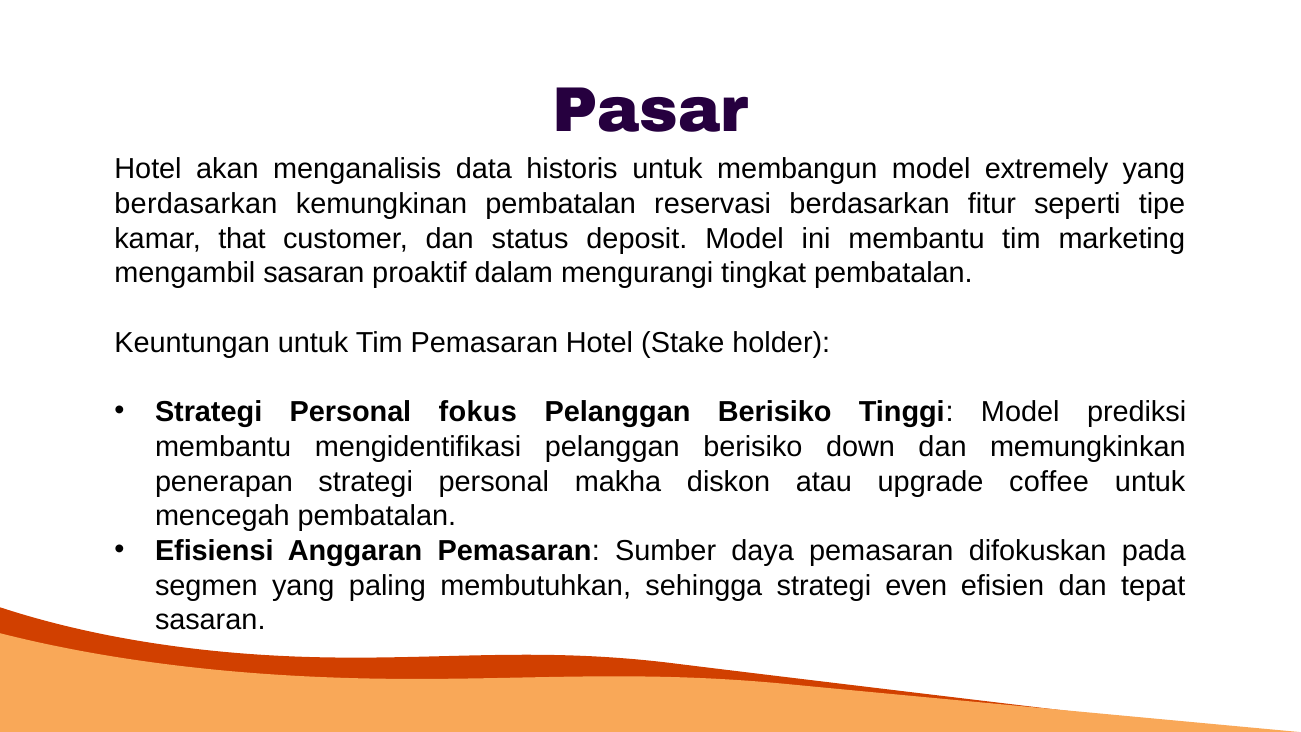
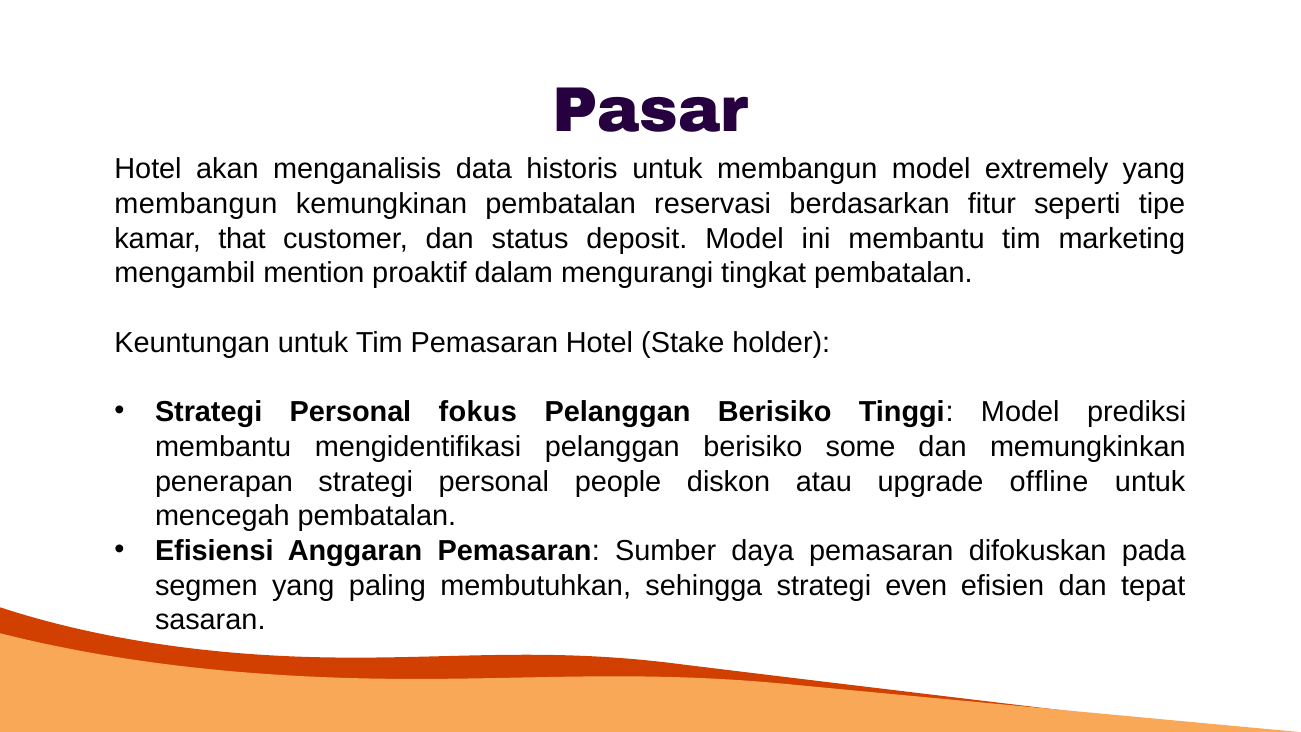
berdasarkan: berdasarkan -> membangun (196, 204)
mengambil sasaran: sasaran -> mention (314, 273)
down: down -> some (861, 447)
makha: makha -> people (618, 481)
coffee: coffee -> offline (1049, 481)
